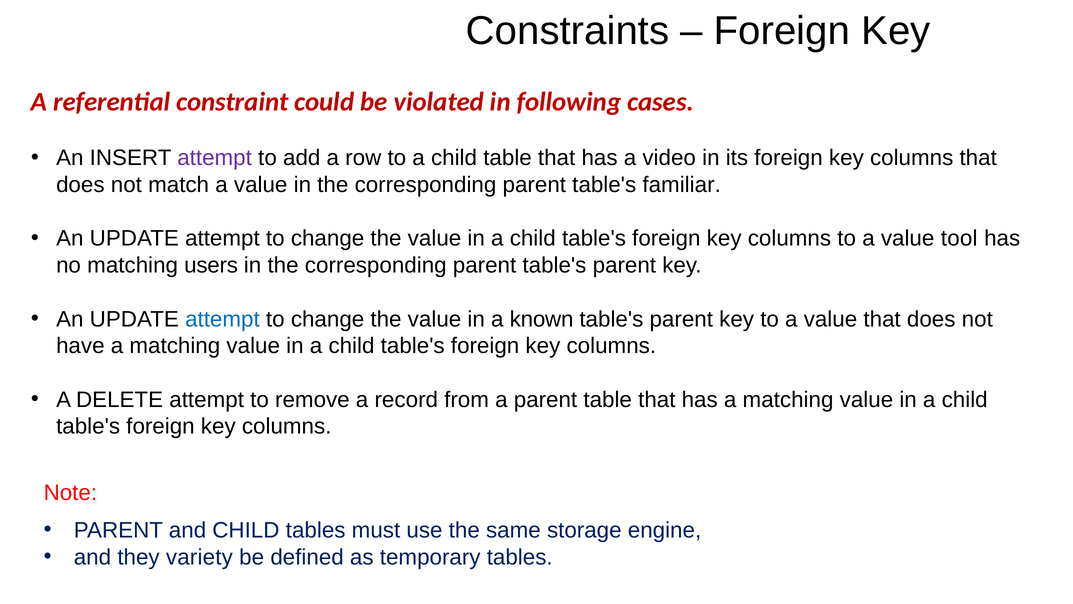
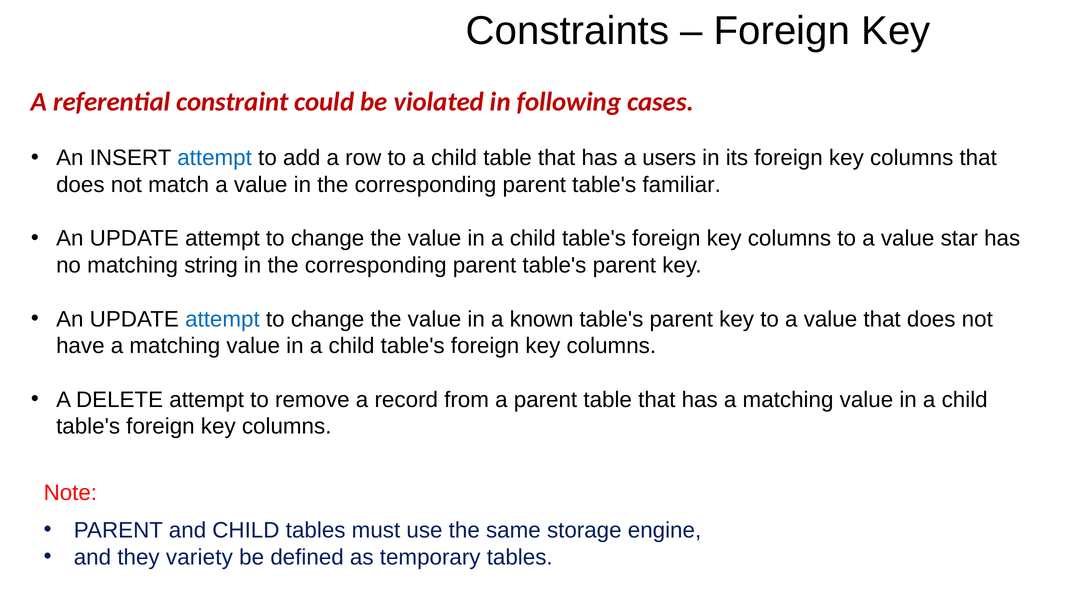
attempt colour: purple -> blue (215, 158)
video: video -> users (669, 158)
tool: tool -> star (959, 238)
users: users -> string (211, 265)
